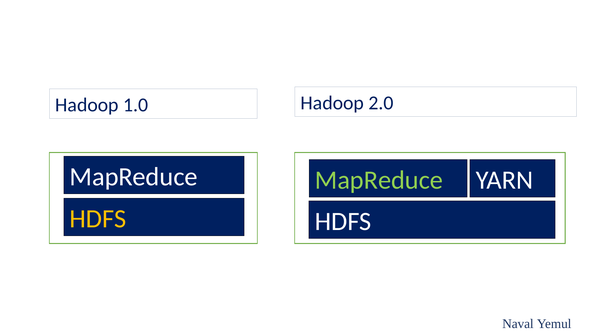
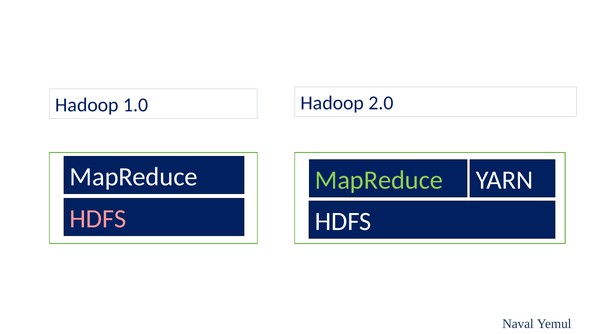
HDFS colour: yellow -> pink (98, 219)
